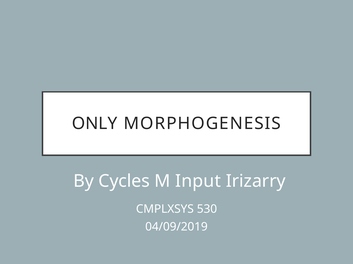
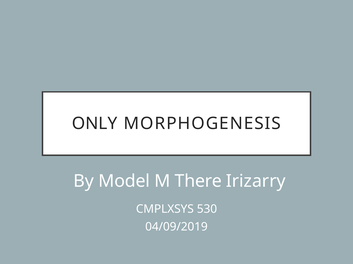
Cycles: Cycles -> Model (124, 182)
Input: Input -> There (198, 182)
